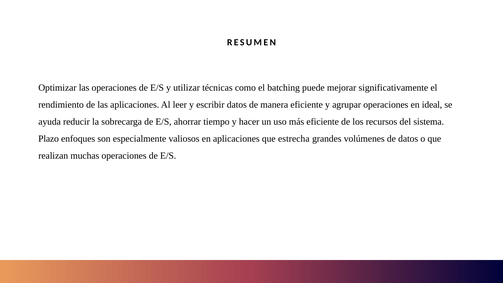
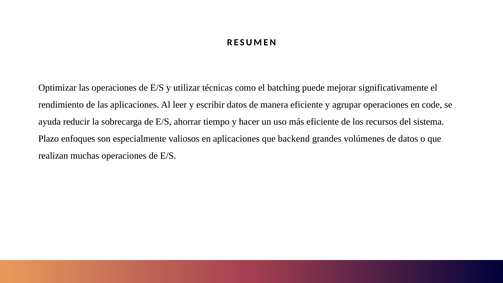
ideal: ideal -> code (432, 105)
estrecha: estrecha -> backend (294, 139)
